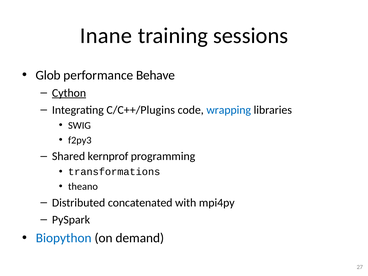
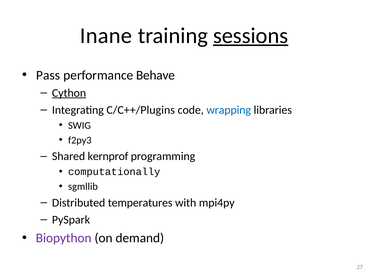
sessions underline: none -> present (251, 36)
Glob: Glob -> Pass (48, 75)
transformations: transformations -> computationally (114, 172)
theano: theano -> sgmllib (83, 187)
concatenated: concatenated -> temperatures (140, 203)
Biopython colour: blue -> purple (64, 238)
